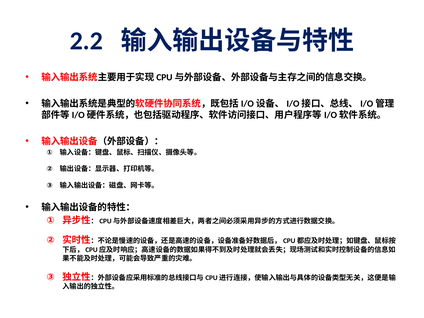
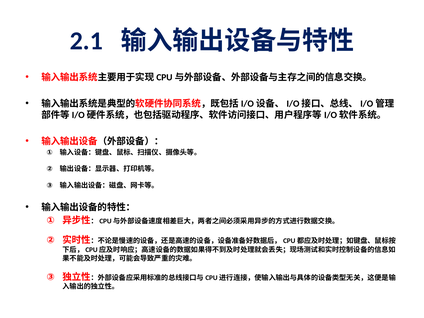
2.2: 2.2 -> 2.1 (86, 41)
